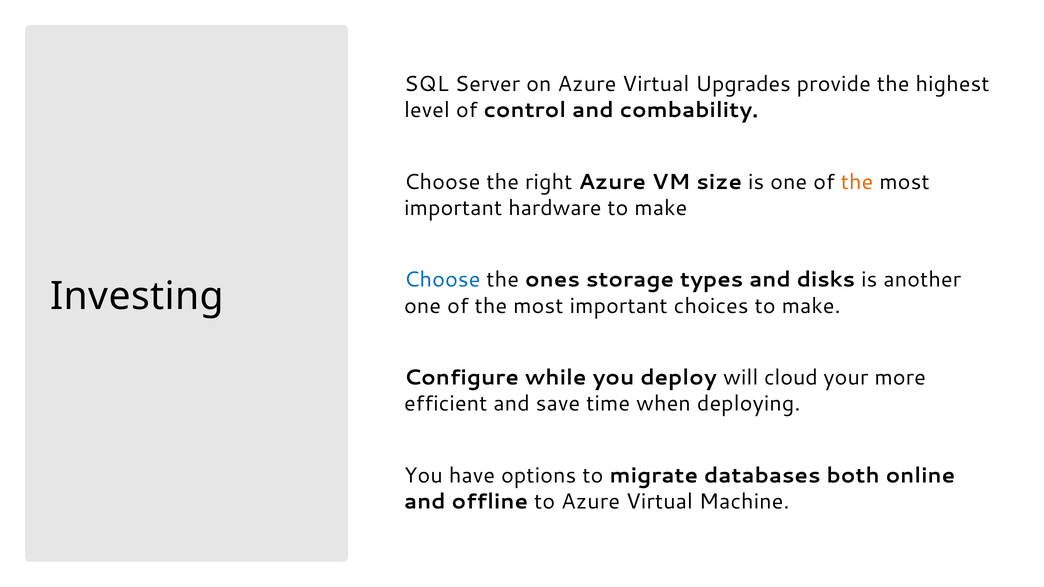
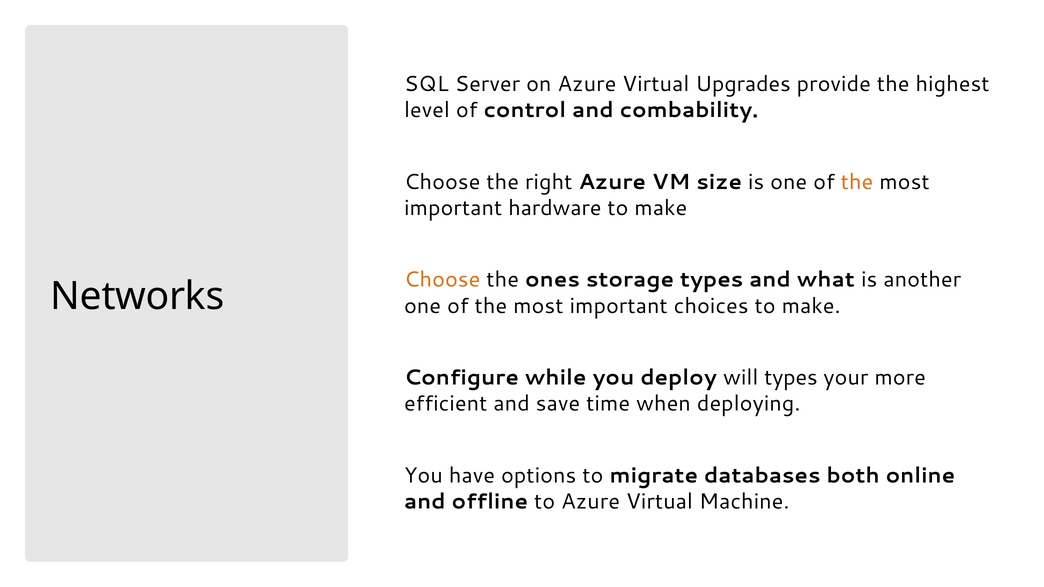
Choose colour: blue -> orange (442, 280)
disks: disks -> what (826, 280)
Investing: Investing -> Networks (137, 296)
will cloud: cloud -> types (791, 378)
